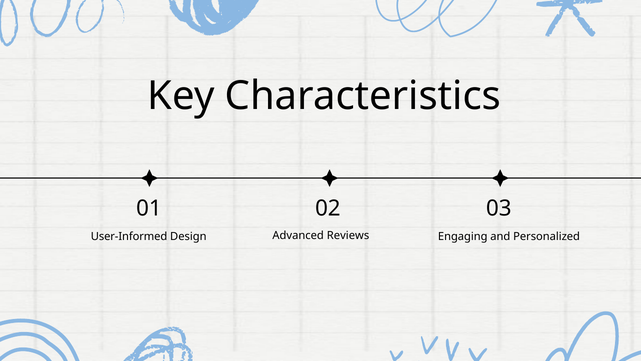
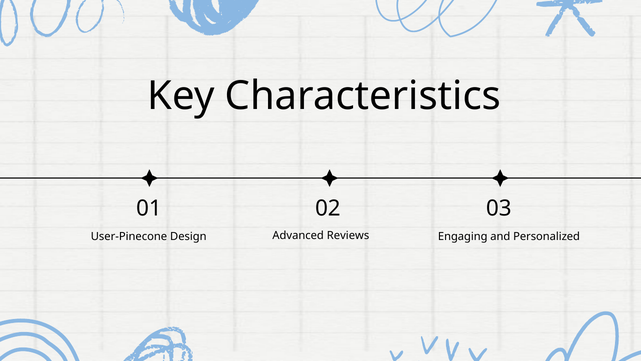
User-Informed: User-Informed -> User-Pinecone (129, 236)
